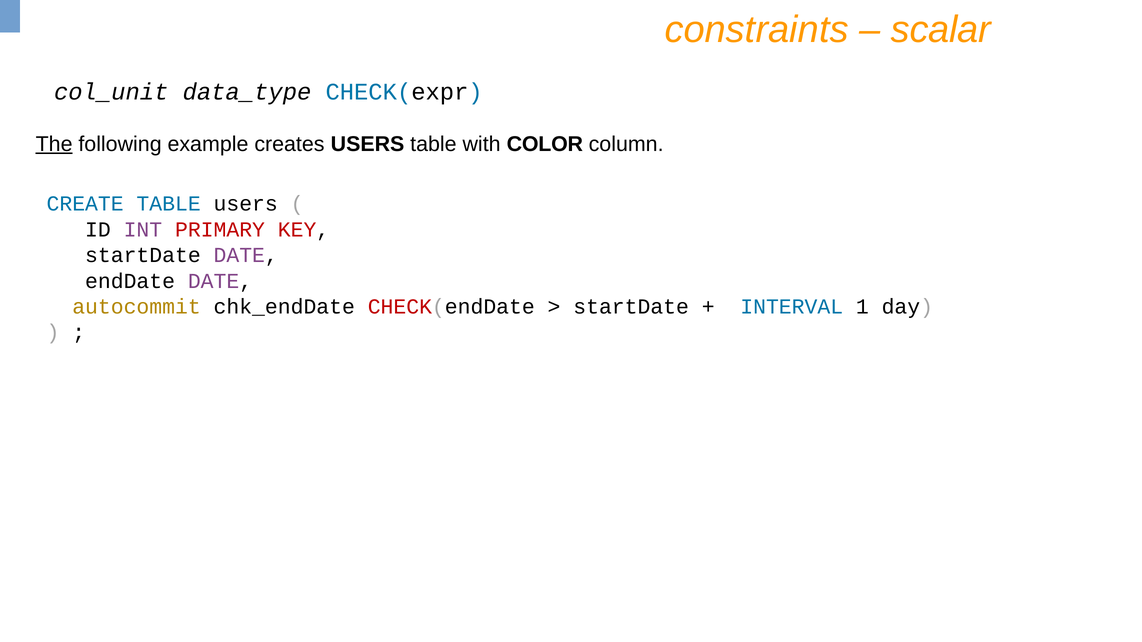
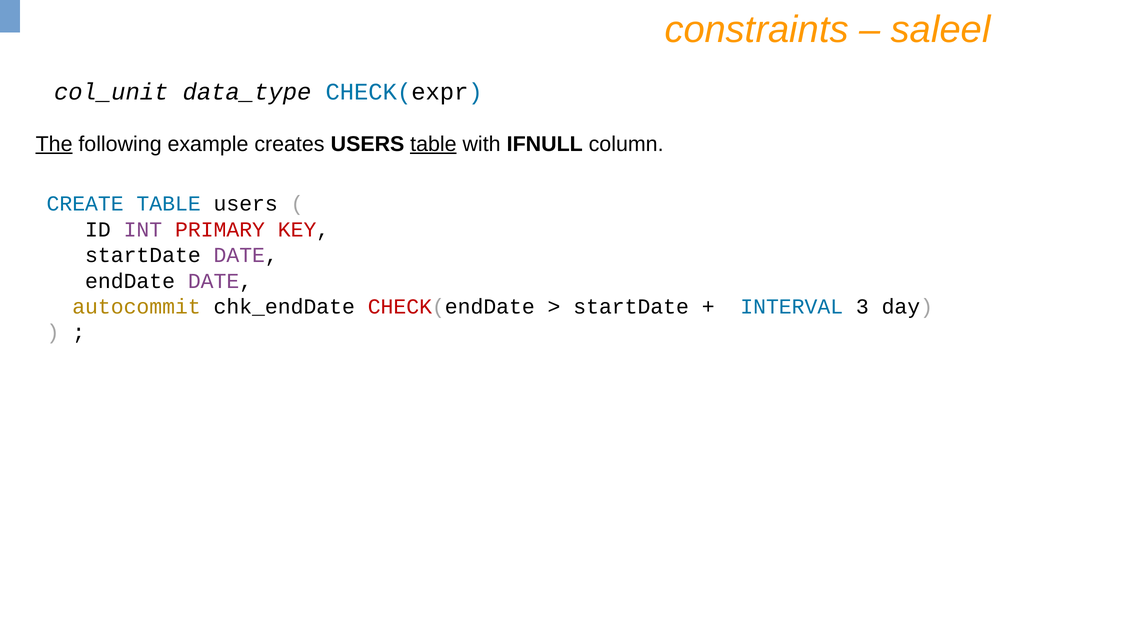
scalar: scalar -> saleel (941, 30)
table underline: none -> present (433, 144)
COLOR: COLOR -> IFNULL (545, 144)
1: 1 -> 3 (862, 307)
